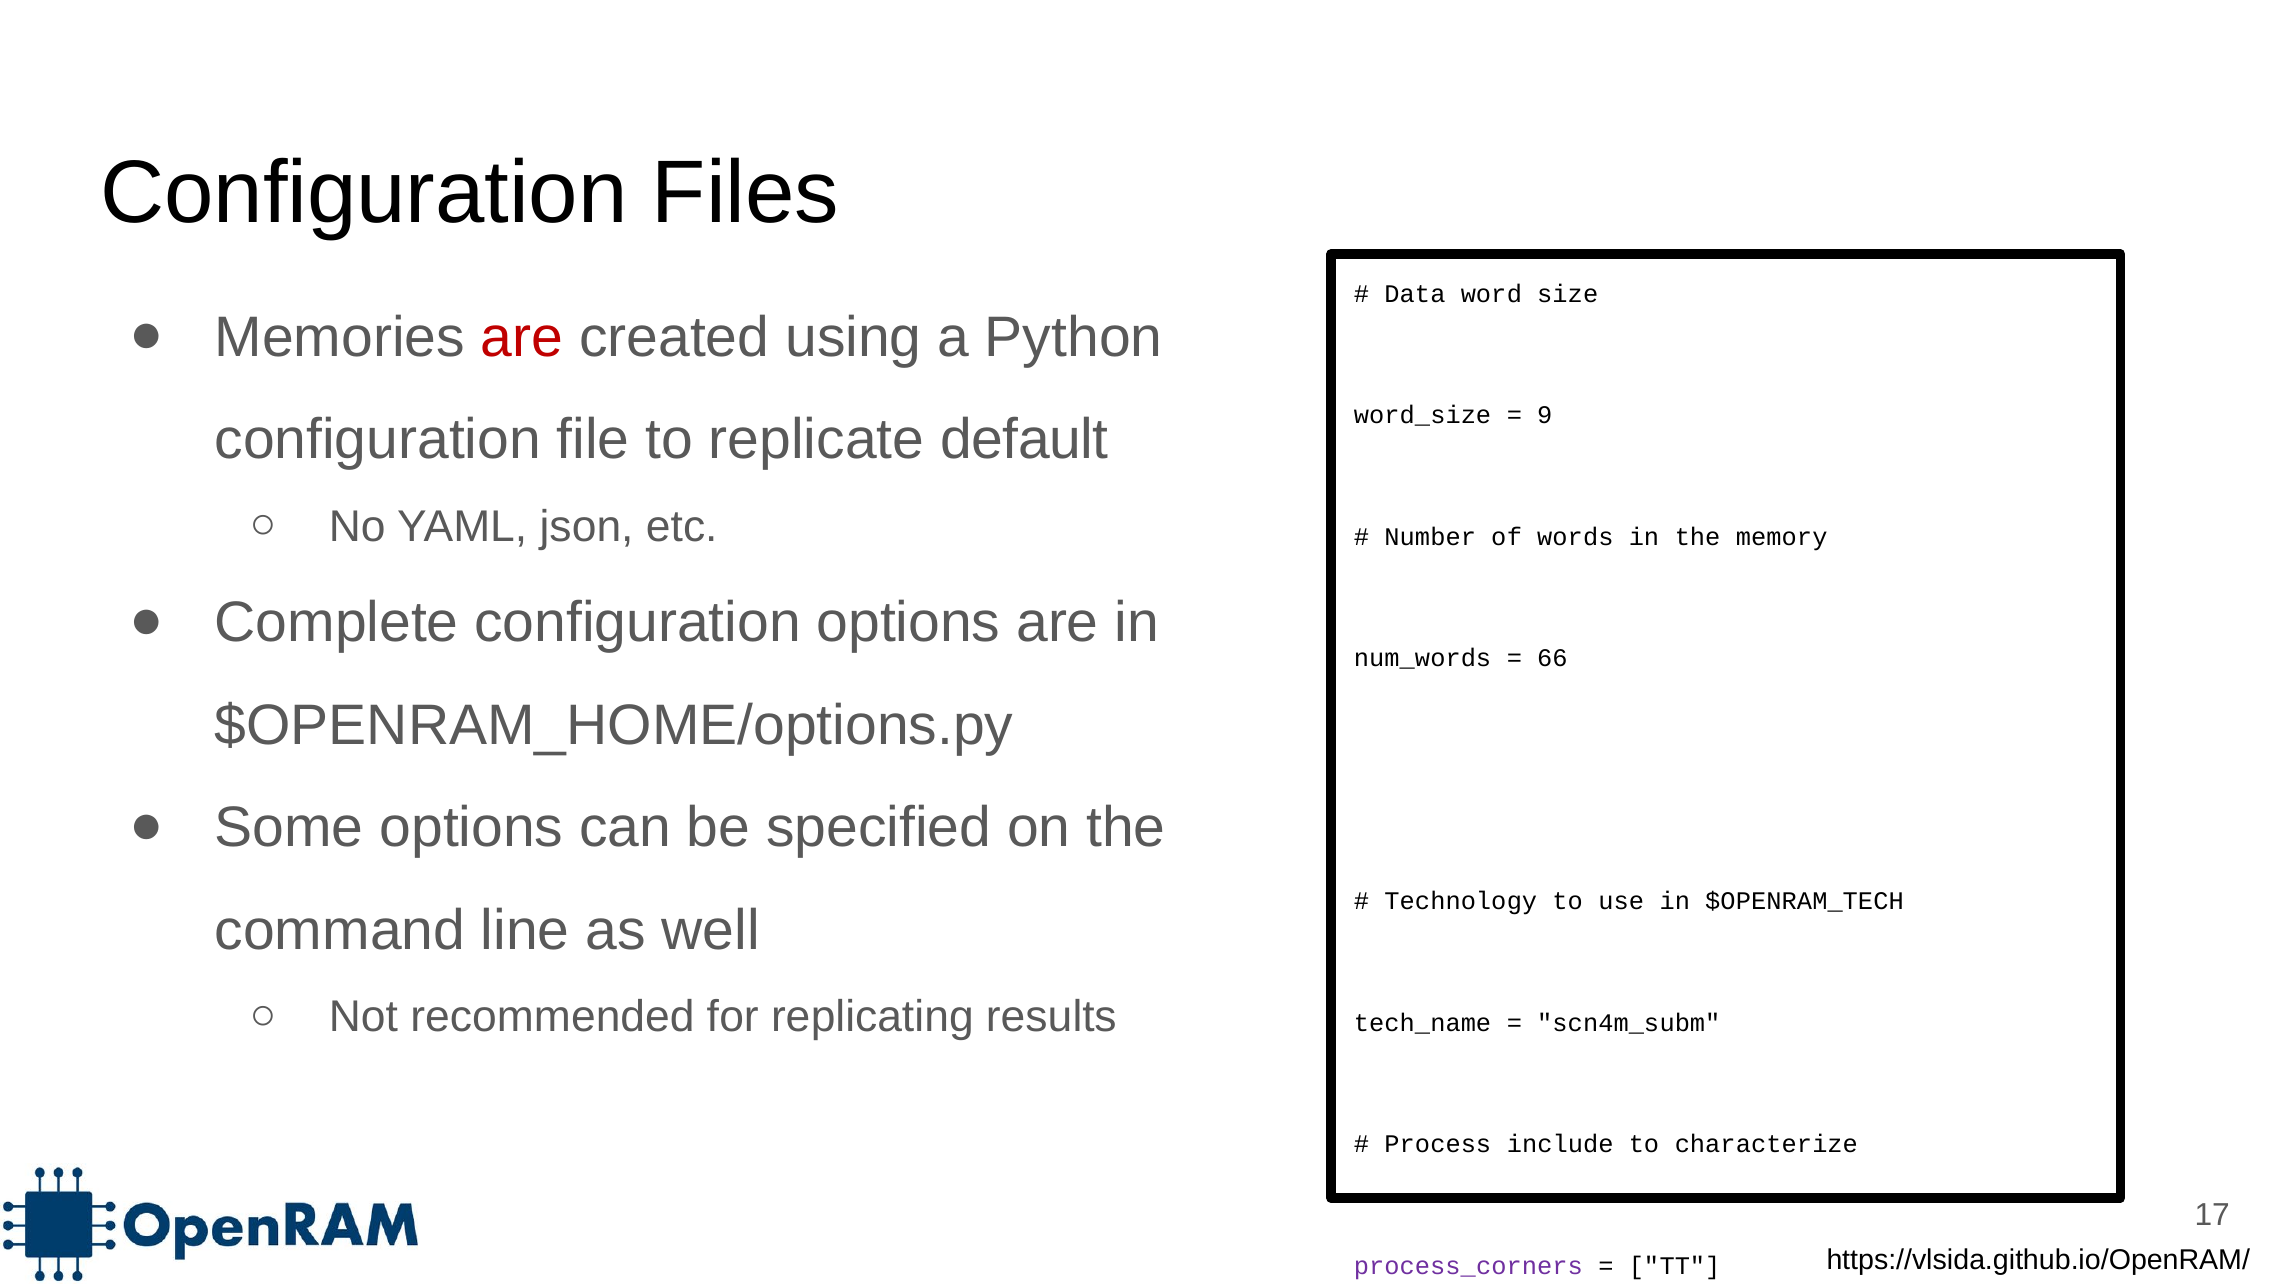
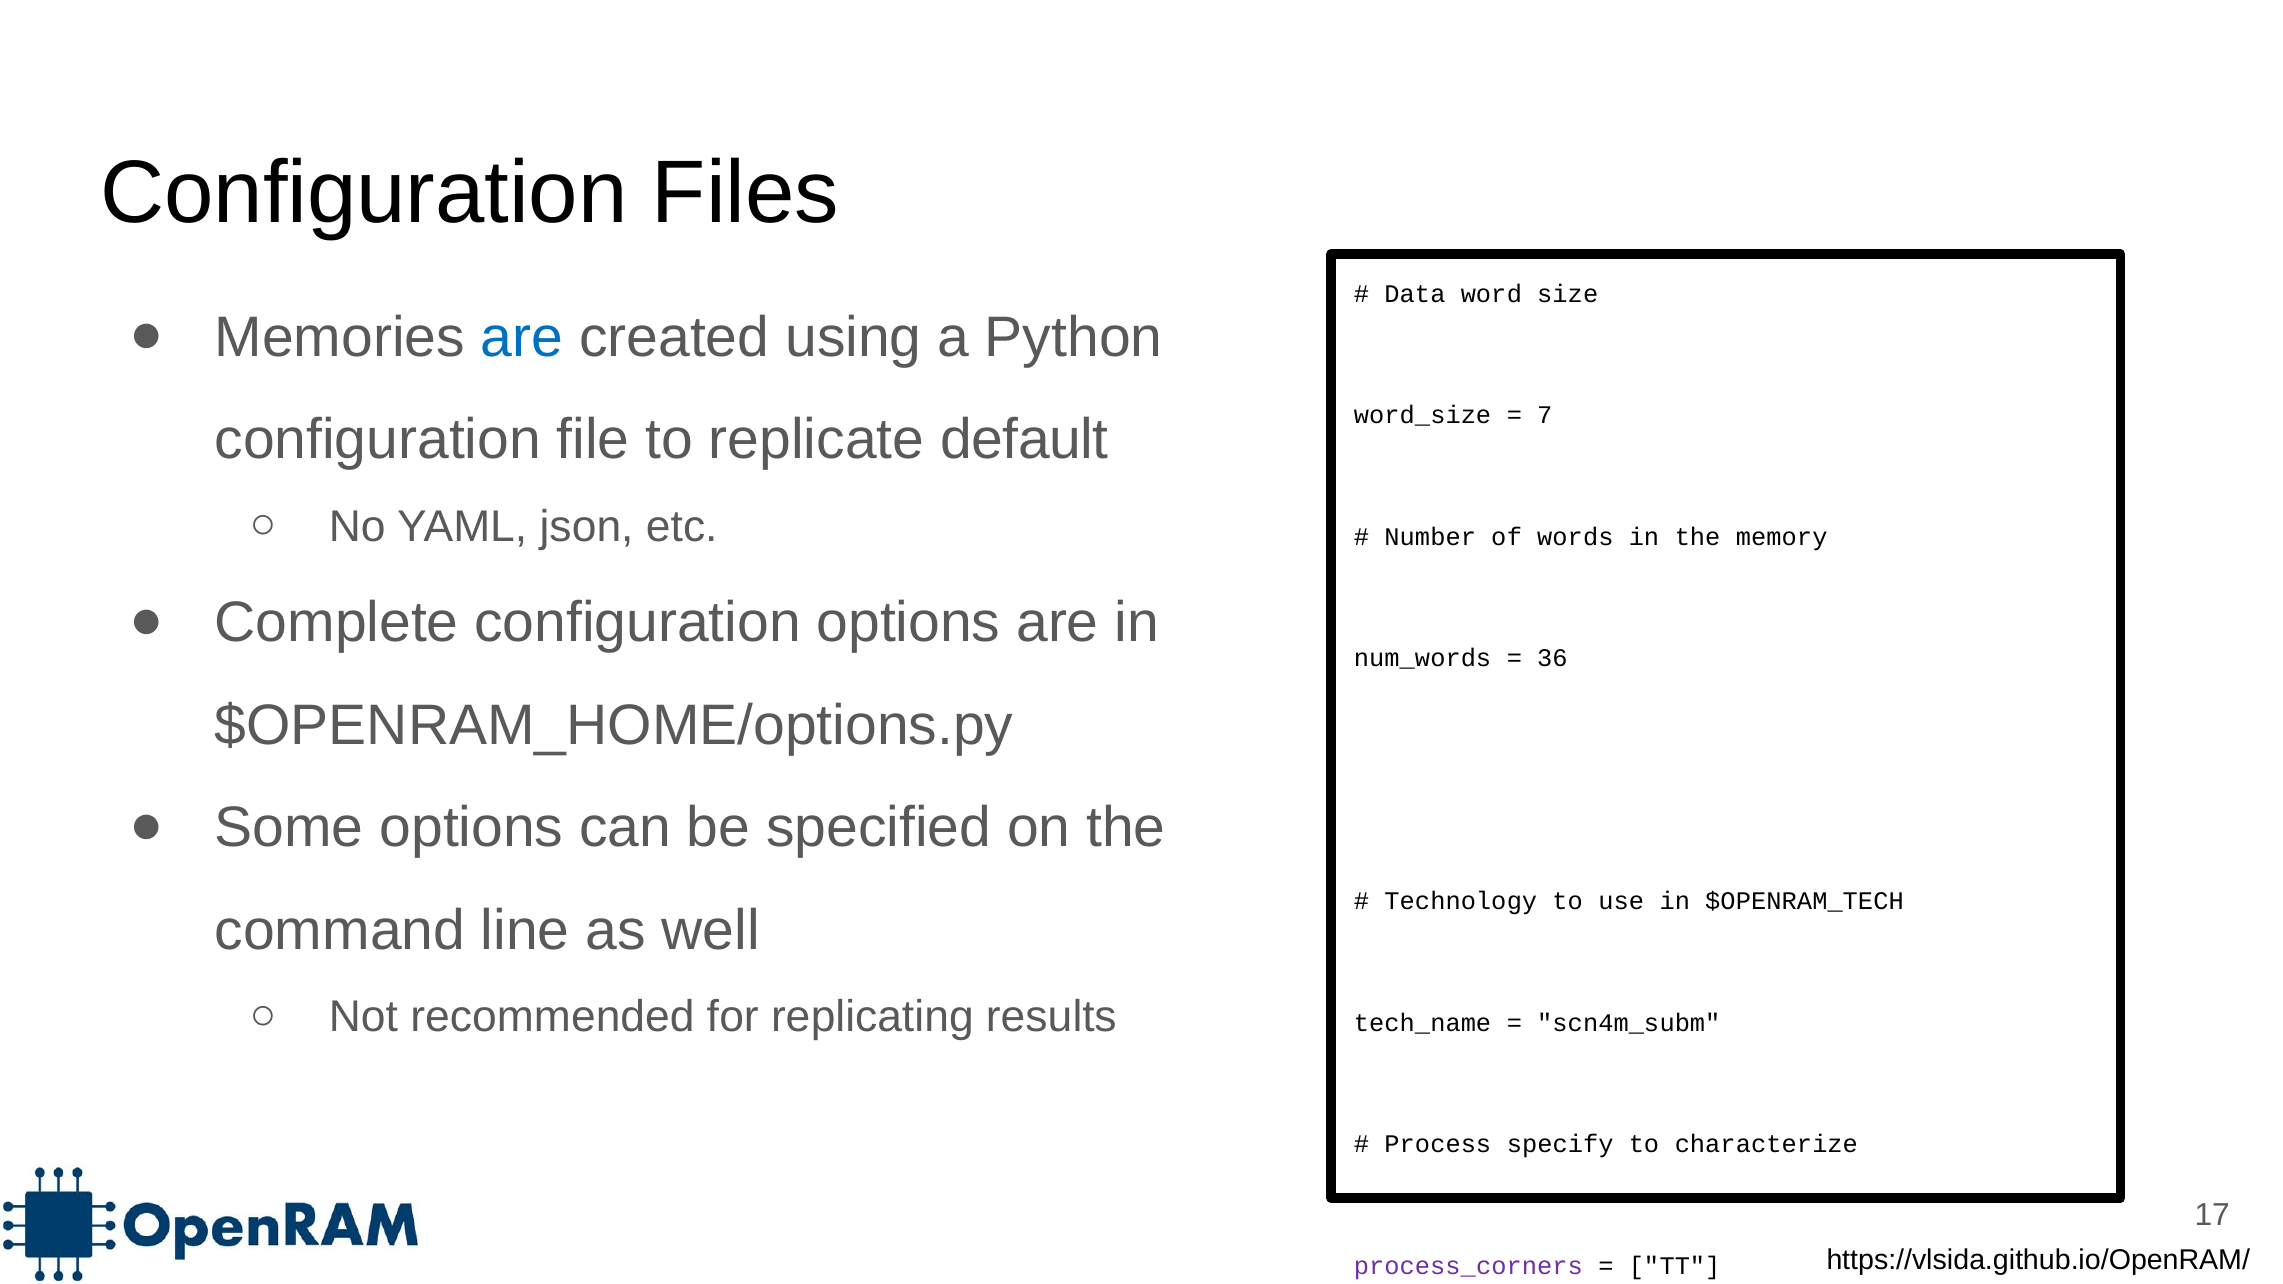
are colour: red -> blue (522, 337)
9: 9 -> 7 (1545, 415)
66: 66 -> 36 (1552, 658)
include: include -> specify (1560, 1144)
